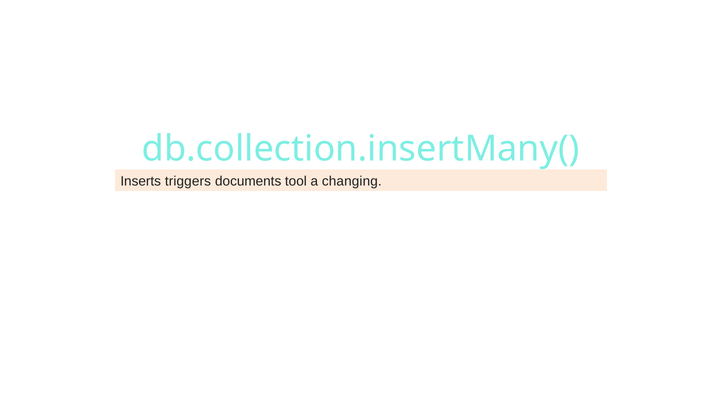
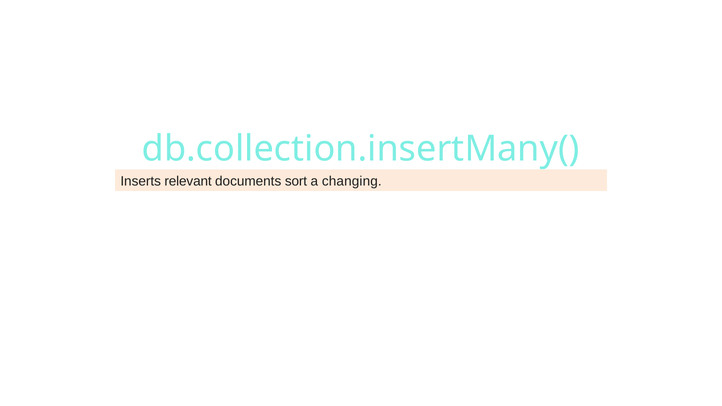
triggers: triggers -> relevant (188, 181)
tool: tool -> sort (296, 181)
